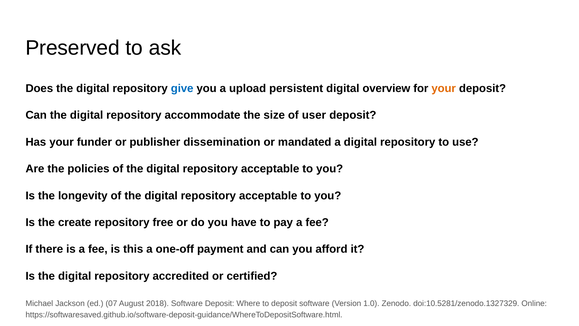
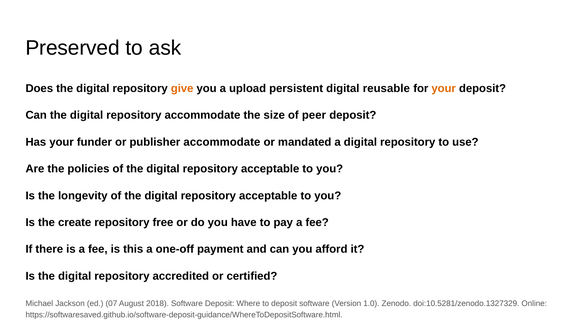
give colour: blue -> orange (182, 88)
overview: overview -> reusable (386, 88)
user: user -> peer (314, 115)
publisher dissemination: dissemination -> accommodate (222, 142)
